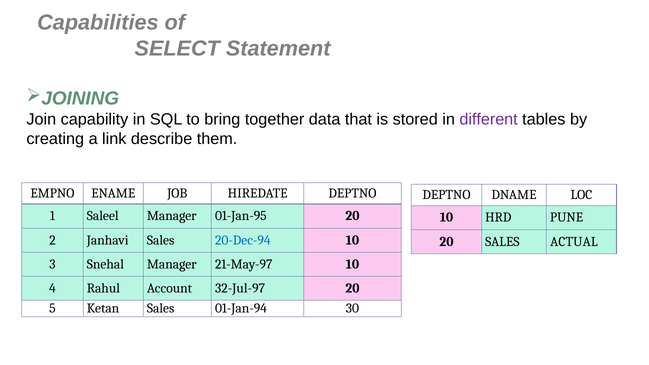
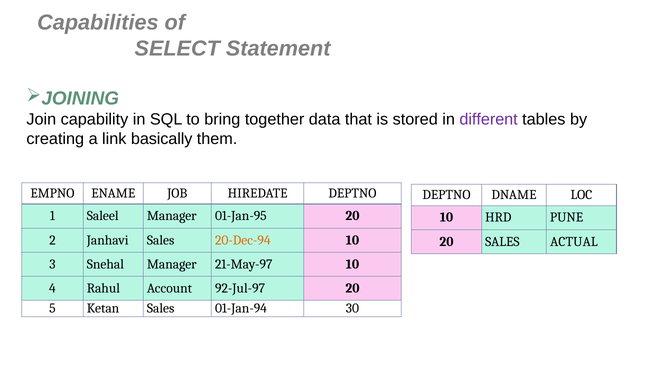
describe: describe -> basically (162, 139)
20-Dec-94 colour: blue -> orange (243, 240)
32-Jul-97: 32-Jul-97 -> 92-Jul-97 (240, 288)
